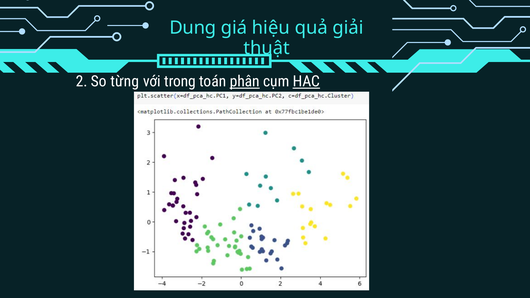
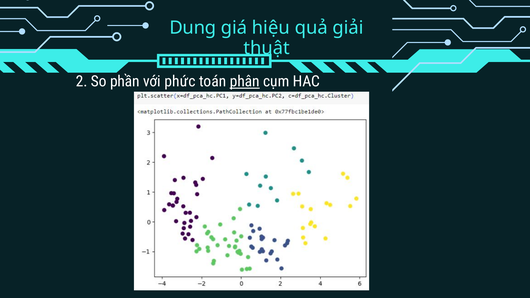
từng: từng -> phần (125, 82)
trong: trong -> phức (180, 82)
HAC underline: present -> none (306, 82)
